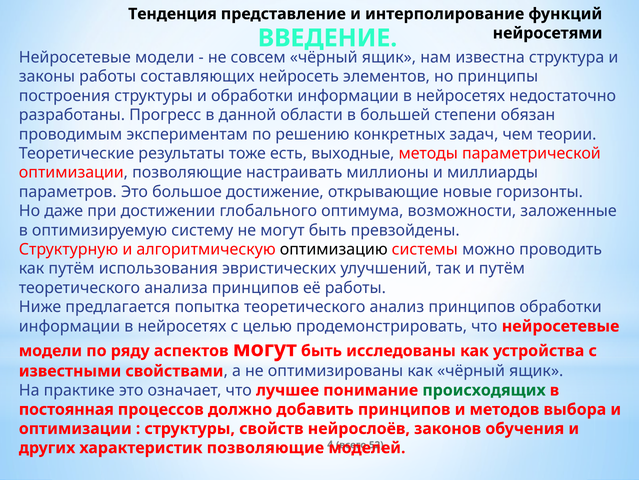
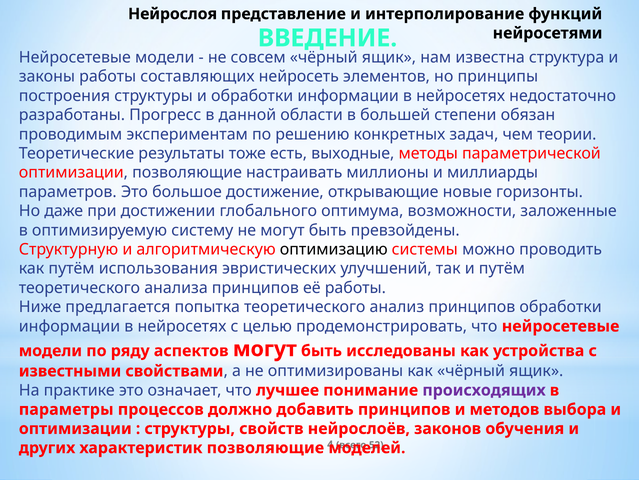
Тенденция: Тенденция -> Нейрослоя (173, 14)
происходящих colour: green -> purple (484, 390)
постоянная: постоянная -> параметры (66, 409)
